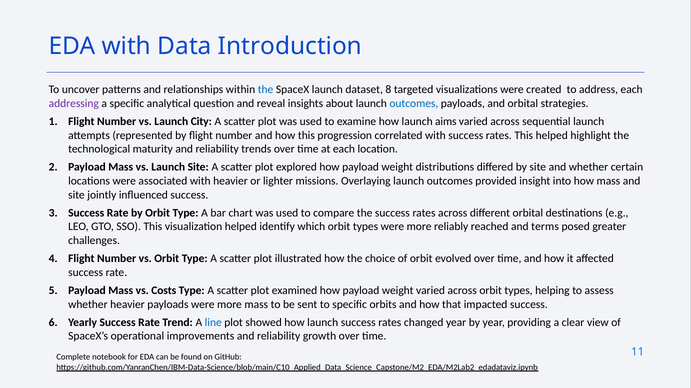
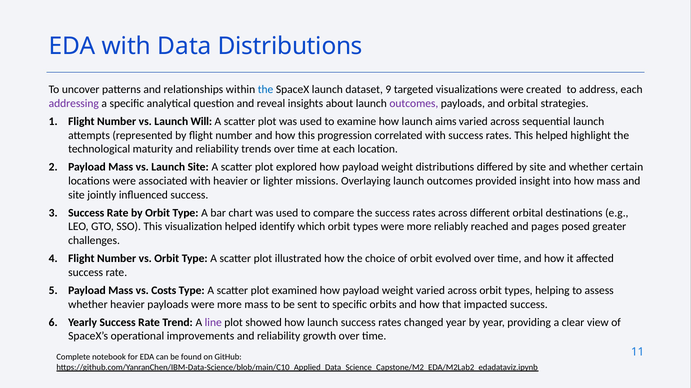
Data Introduction: Introduction -> Distributions (290, 46)
8: 8 -> 9 (388, 90)
outcomes colour: blue -> purple (414, 104)
City: City -> Will (201, 122)
terms: terms -> pages (545, 227)
line colour: blue -> purple (213, 323)
